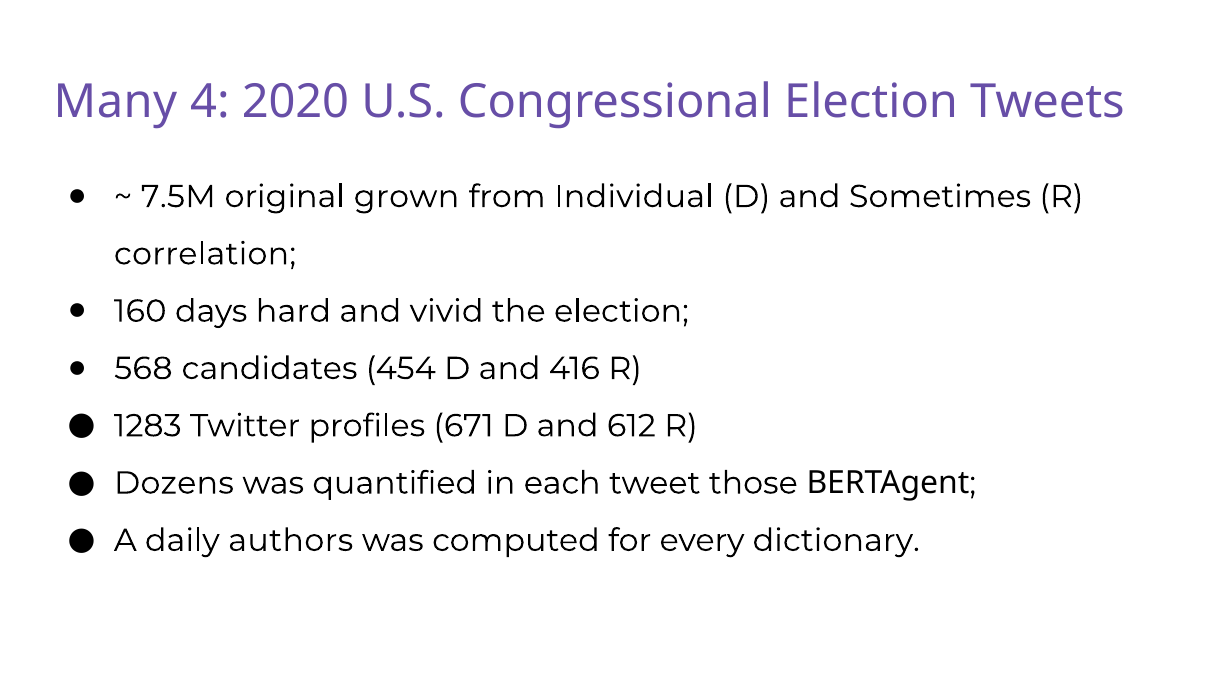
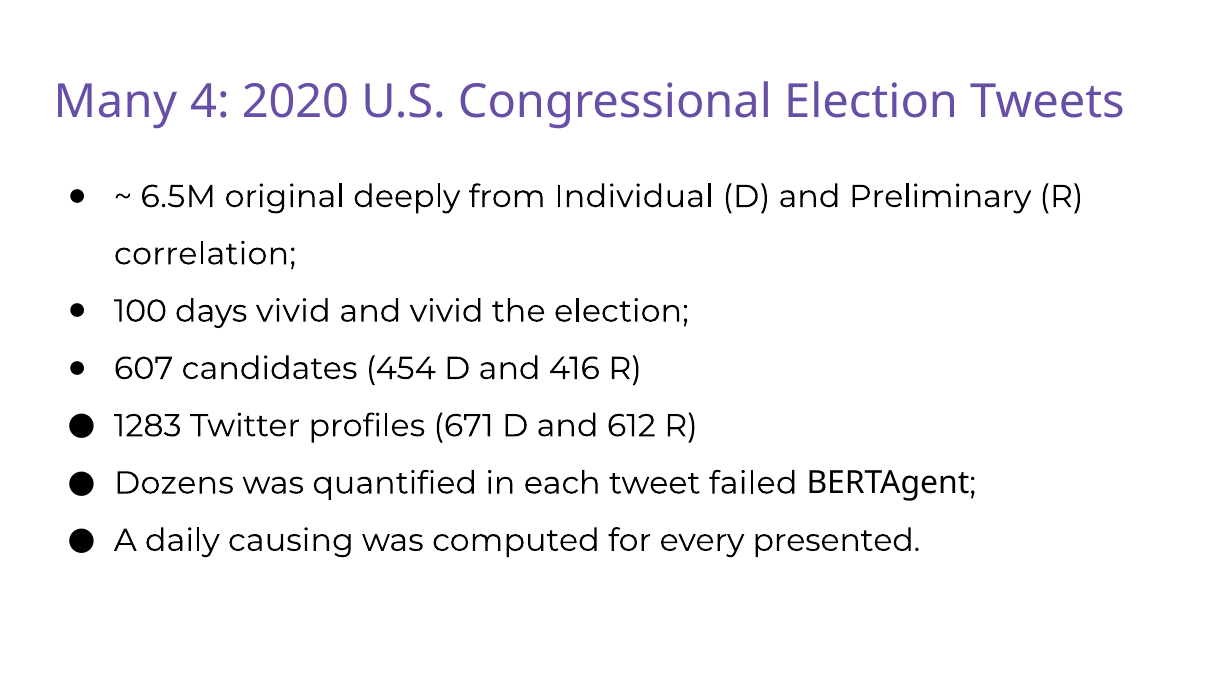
7.5M: 7.5M -> 6.5M (178, 197)
grown: grown -> deeply (407, 197)
Sometimes: Sometimes -> Preliminary (940, 197)
160: 160 -> 100 (140, 311)
days hard: hard -> vivid (293, 311)
568: 568 -> 607 (144, 369)
those: those -> failed (753, 484)
authors: authors -> causing (291, 541)
dictionary: dictionary -> presented (836, 541)
